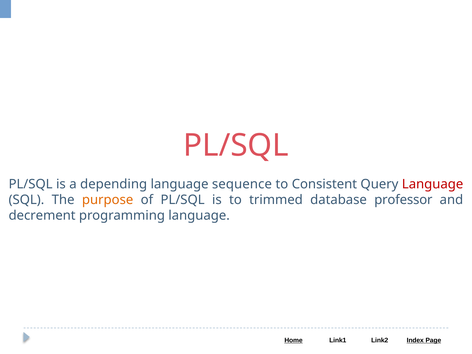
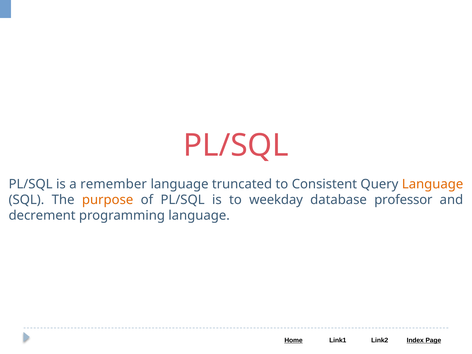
depending: depending -> remember (114, 184)
sequence: sequence -> truncated (242, 184)
Language colour: red -> orange (433, 184)
trimmed: trimmed -> weekday (276, 200)
